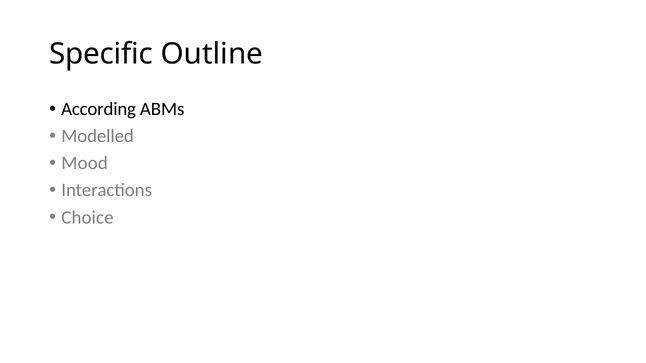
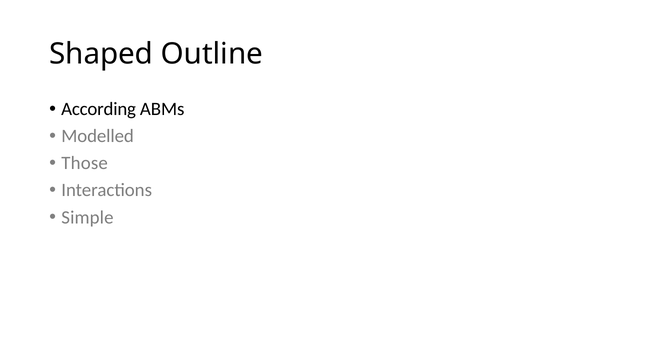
Specific: Specific -> Shaped (101, 54)
Mood: Mood -> Those (85, 163)
Choice: Choice -> Simple (87, 218)
